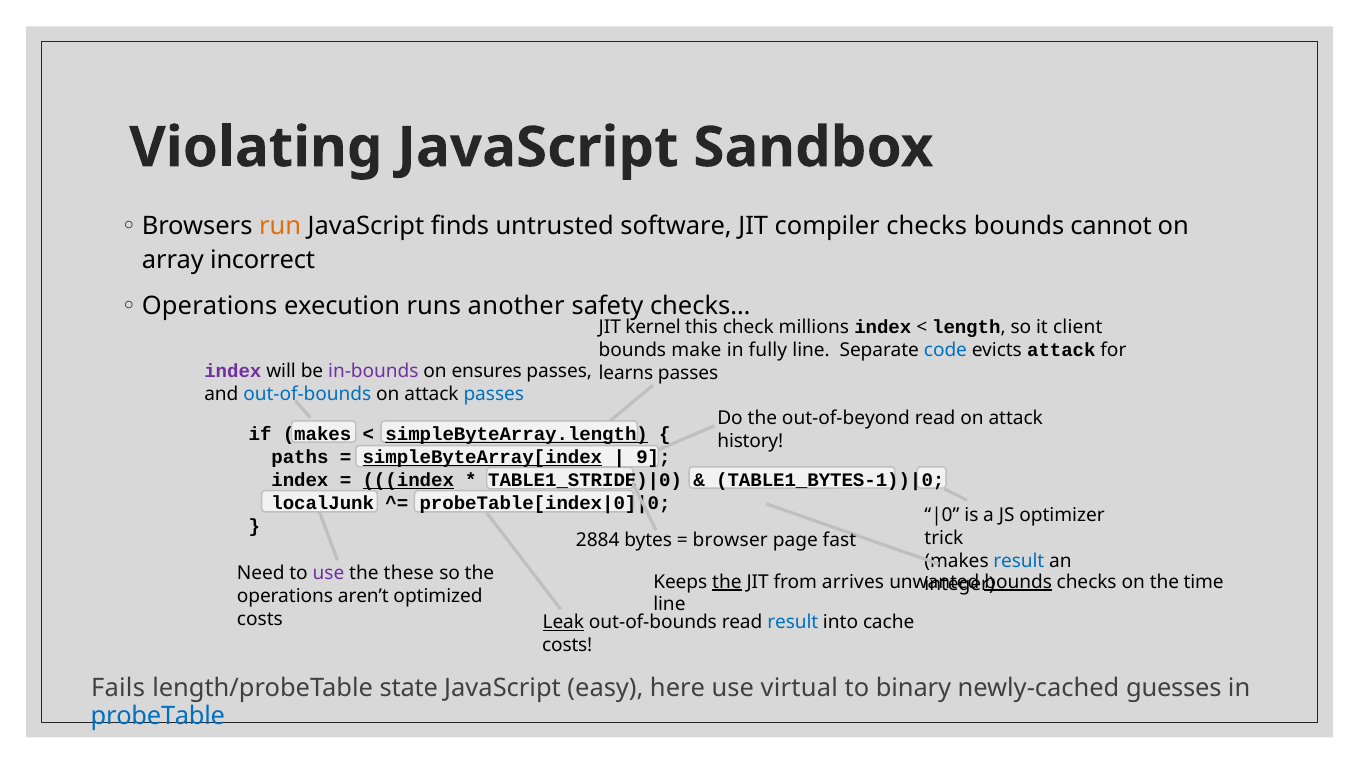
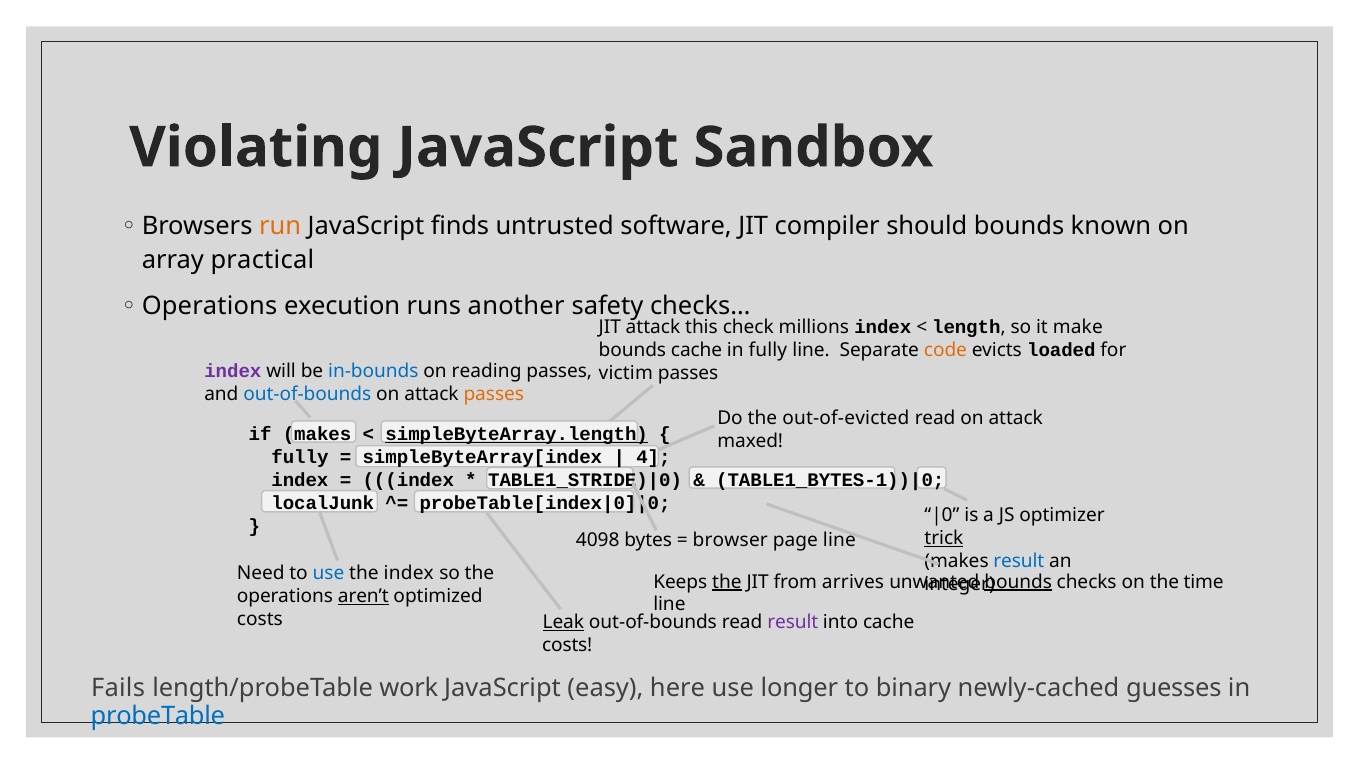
compiler checks: checks -> should (927, 227)
cannot: cannot -> known (1111, 227)
incorrect: incorrect -> practical (262, 260)
JIT kernel: kernel -> attack (653, 328)
client: client -> make (1078, 328)
bounds make: make -> cache (697, 351)
code colour: blue -> orange (945, 351)
evicts attack: attack -> loaded (1061, 351)
in-bounds colour: purple -> blue (373, 371)
ensures: ensures -> reading (487, 371)
learns: learns -> victim (626, 374)
passes colour: blue -> orange (494, 394)
out-of-beyond: out-of-beyond -> out-of-evicted (846, 418)
history: history -> maxed (750, 441)
paths: paths -> fully (300, 457)
simpleByteArray[index underline: present -> none (482, 457)
9: 9 -> 4 (653, 457)
index underline: present -> none (408, 480)
trick underline: none -> present (944, 538)
2884: 2884 -> 4098 (598, 541)
page fast: fast -> line (839, 541)
use colour: purple -> blue (329, 573)
the these: these -> index (409, 573)
aren’t underline: none -> present (363, 596)
result colour: blue -> purple (793, 623)
state: state -> work (409, 689)
virtual: virtual -> longer (799, 689)
